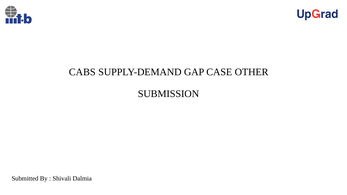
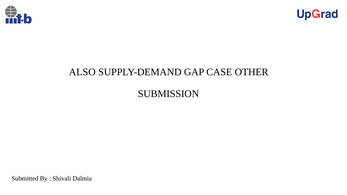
CABS: CABS -> ALSO (82, 72)
